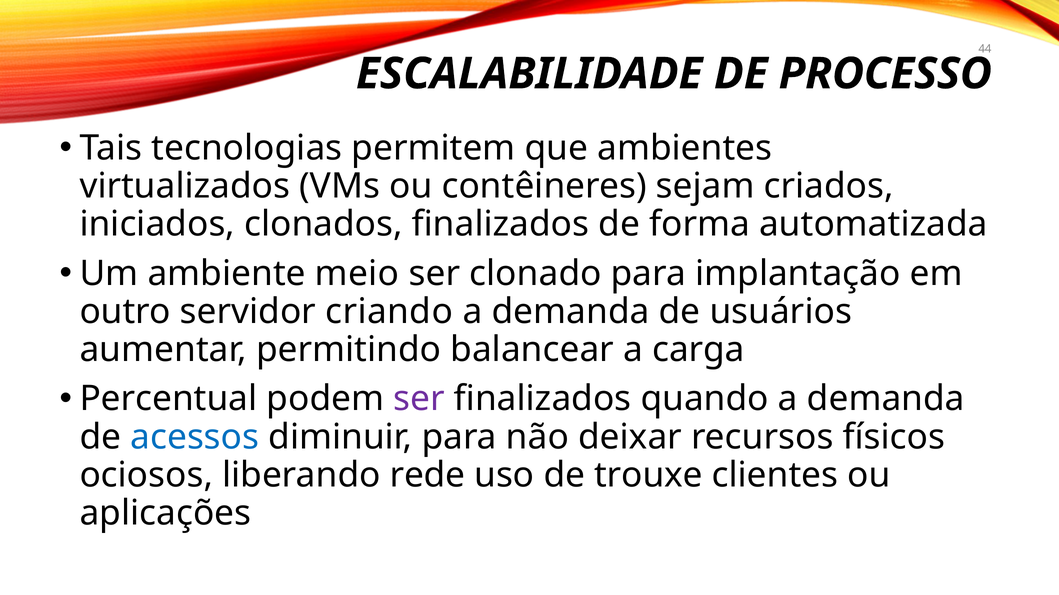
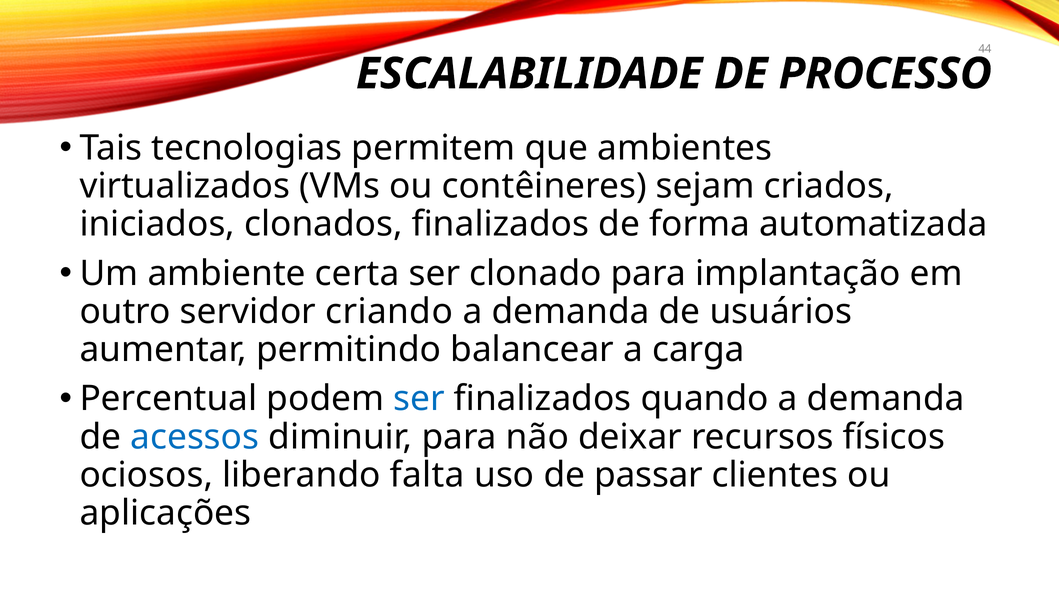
meio: meio -> certa (357, 274)
ser colour: purple -> blue (419, 399)
rede: rede -> falta (427, 476)
trouxe: trouxe -> passar (649, 476)
